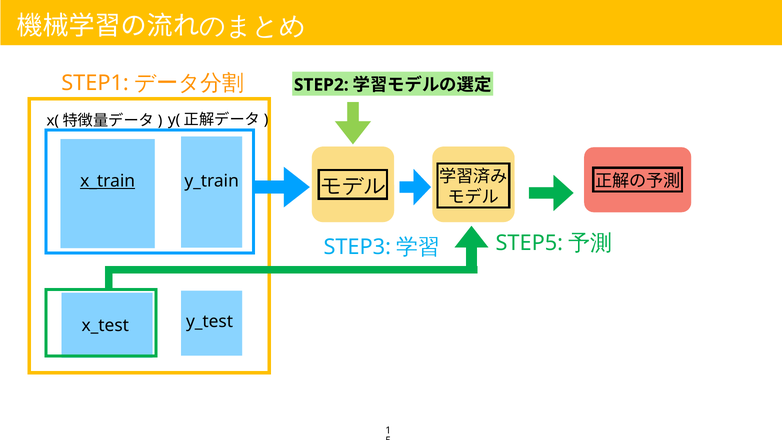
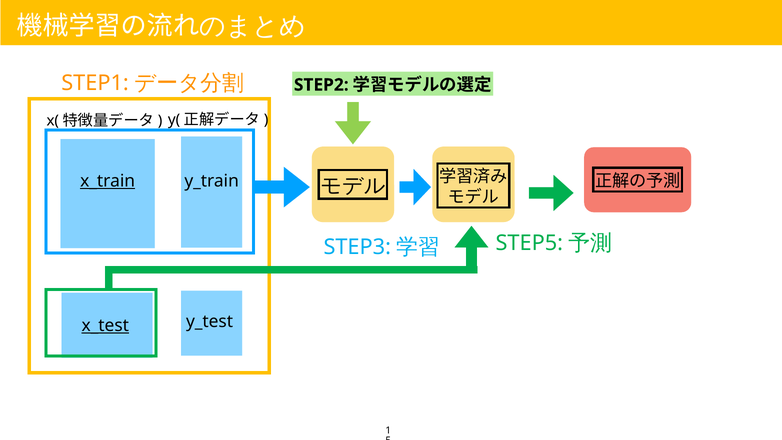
x_test underline: none -> present (105, 325)
